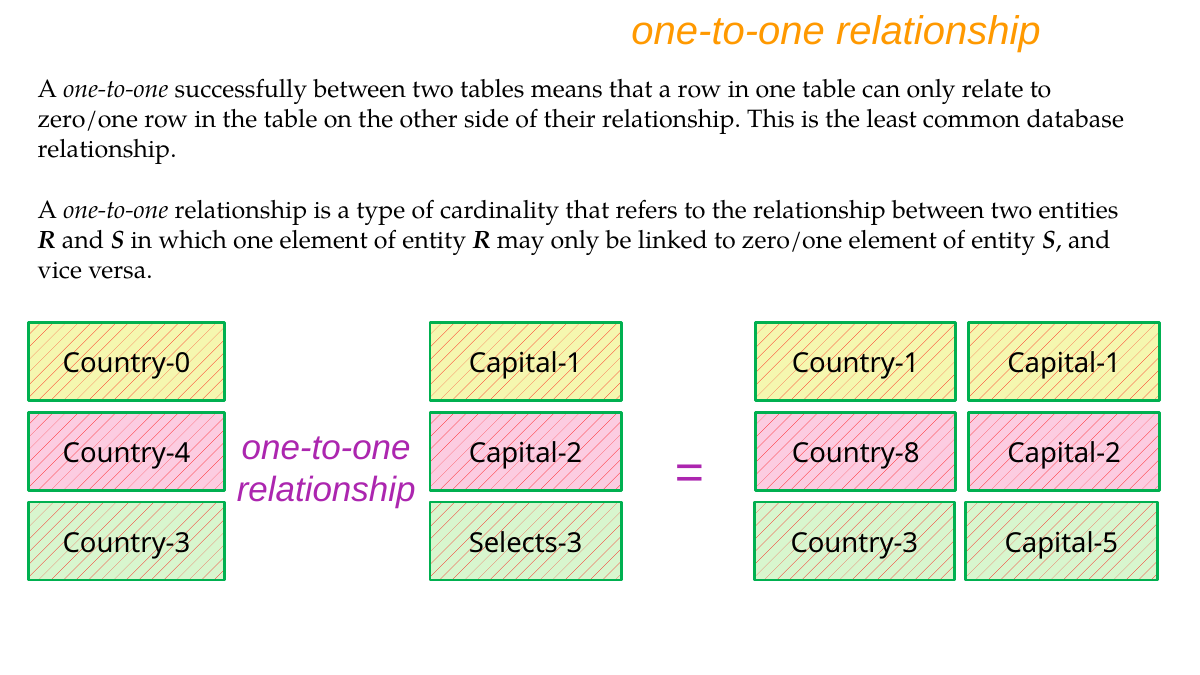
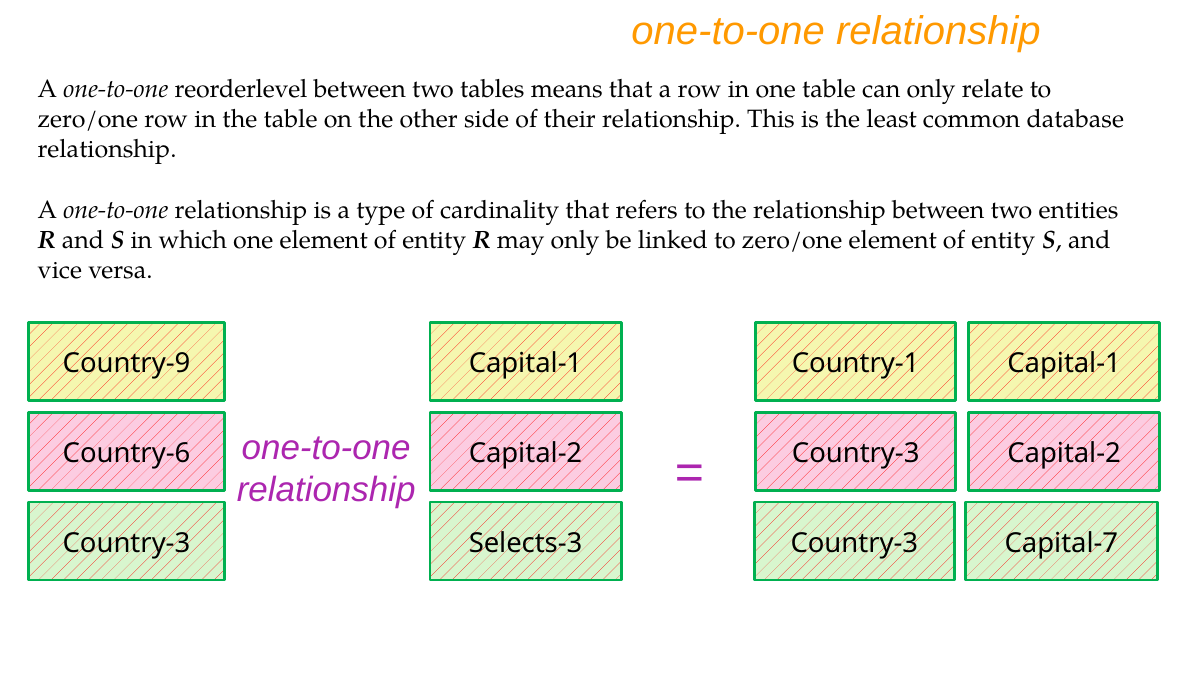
successfully: successfully -> reorderlevel (241, 89)
Country-0: Country-0 -> Country-9 (127, 363)
Country-4: Country-4 -> Country-6 (127, 453)
Country-8: Country-8 -> Country-3 (856, 453)
Capital-5: Capital-5 -> Capital-7 (1061, 543)
